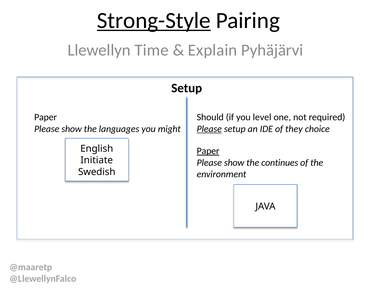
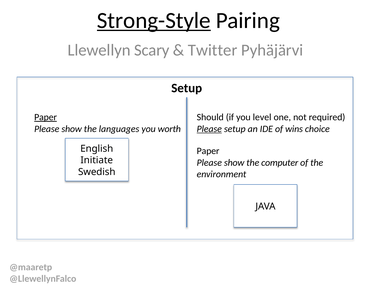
Time: Time -> Scary (152, 50)
Explain: Explain -> Twitter (213, 50)
Paper underline: none -> present (46, 117)
might: might -> worth (169, 129)
they: they -> wins (294, 129)
Paper underline: present -> none (208, 151)
continues: continues -> computer (280, 163)
